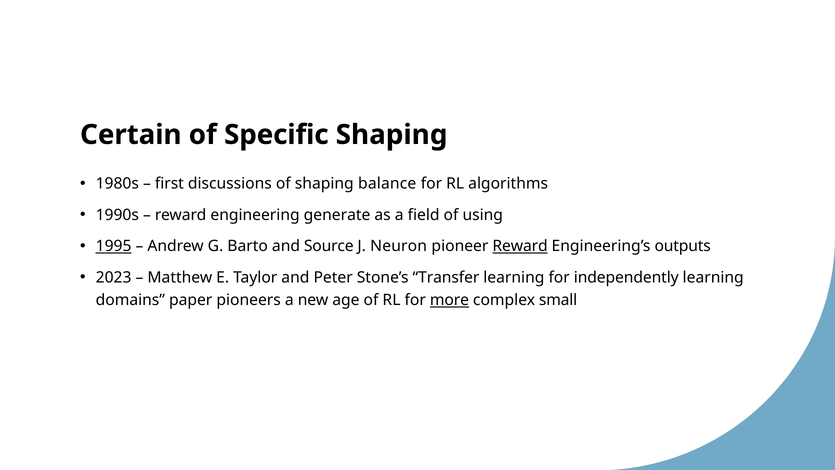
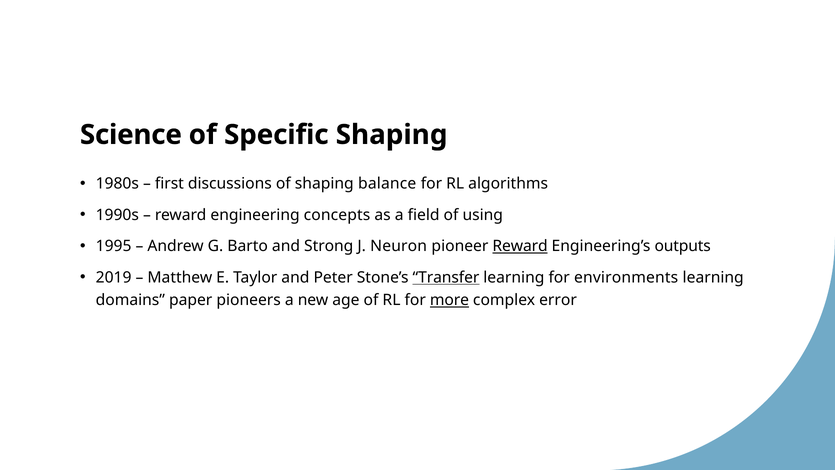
Certain: Certain -> Science (131, 135)
generate: generate -> concepts (337, 215)
1995 underline: present -> none (114, 246)
Source: Source -> Strong (329, 246)
2023: 2023 -> 2019 (114, 277)
Transfer underline: none -> present (446, 277)
independently: independently -> environments (626, 277)
small: small -> error (558, 300)
